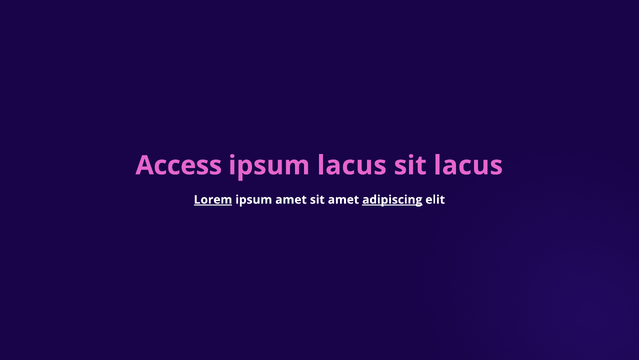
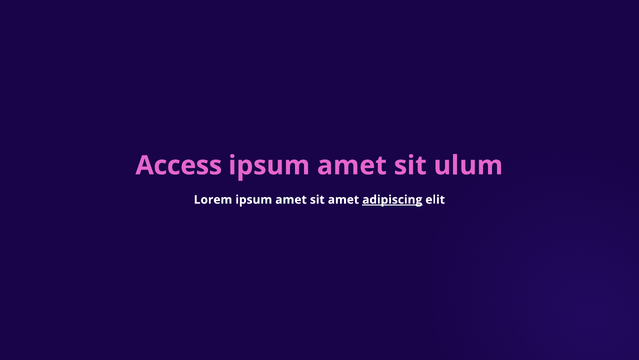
lacus: lacus -> amet (352, 165)
sit lacus: lacus -> ulum (468, 165)
Lorem underline: present -> none (213, 199)
